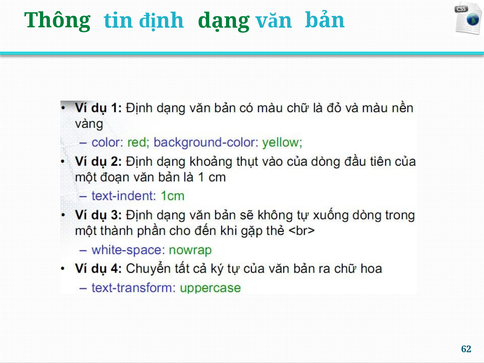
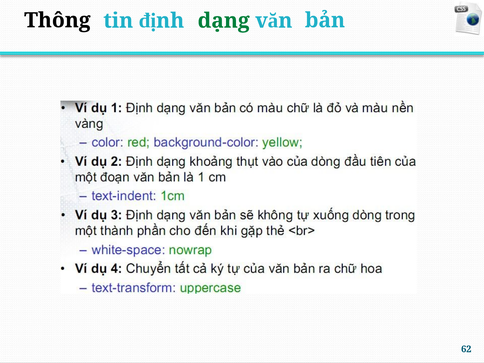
Thông colour: green -> black (57, 20)
